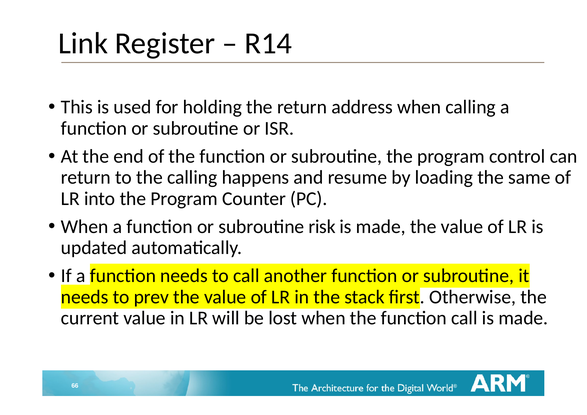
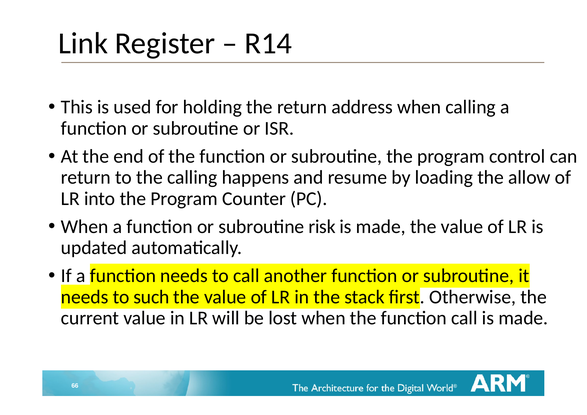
same: same -> allow (529, 177)
prev: prev -> such (151, 297)
